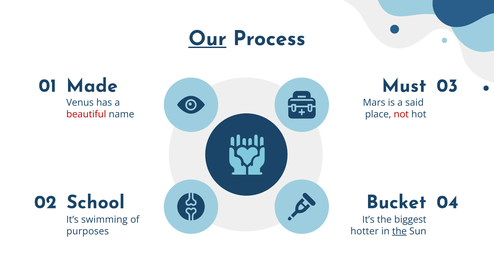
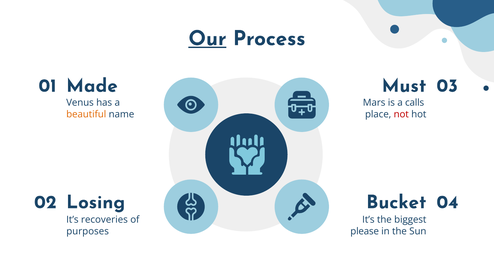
said: said -> calls (415, 103)
beautiful colour: red -> orange (86, 114)
School: School -> Losing (96, 202)
swimming: swimming -> recoveries (104, 220)
hotter: hotter -> please (365, 231)
the underline: present -> none (399, 231)
